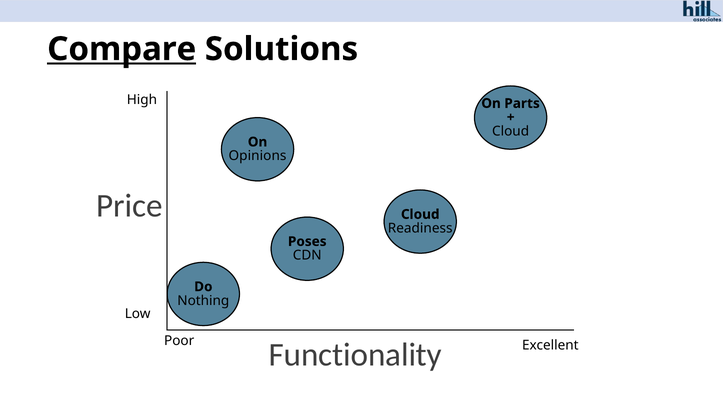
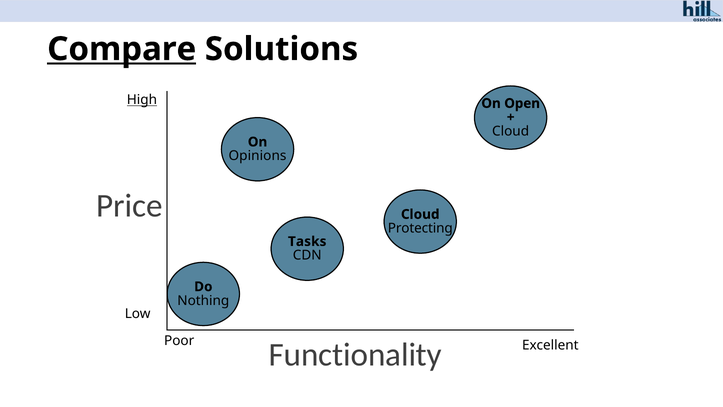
High underline: none -> present (142, 100)
Parts: Parts -> Open (522, 103)
Readiness: Readiness -> Protecting (420, 228)
Poses: Poses -> Tasks (307, 241)
